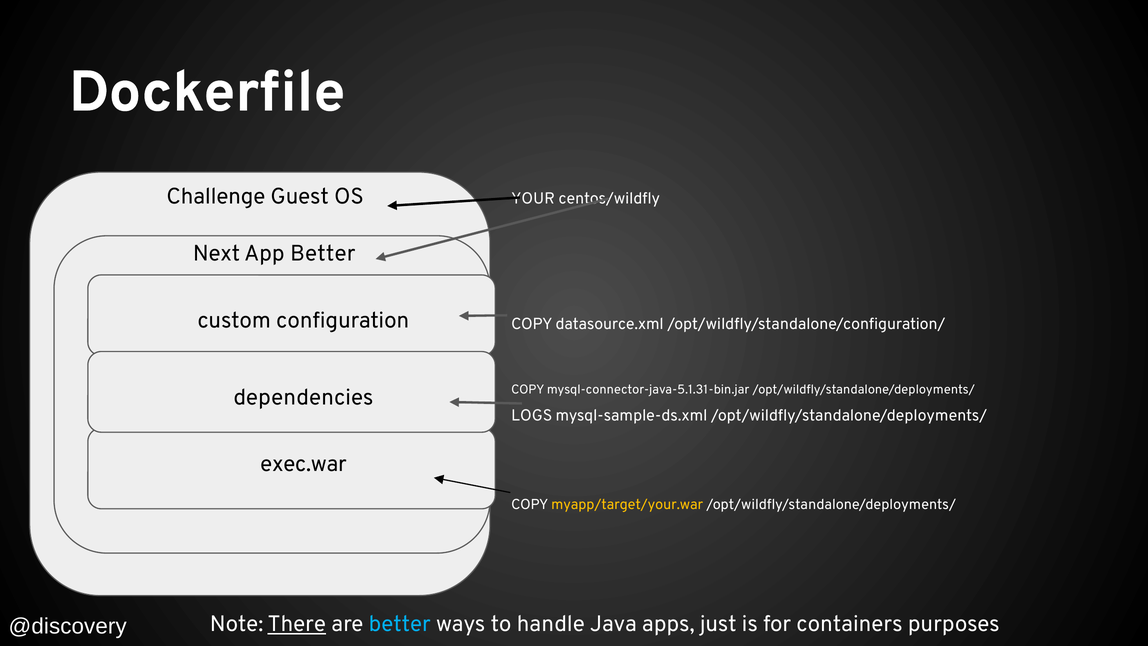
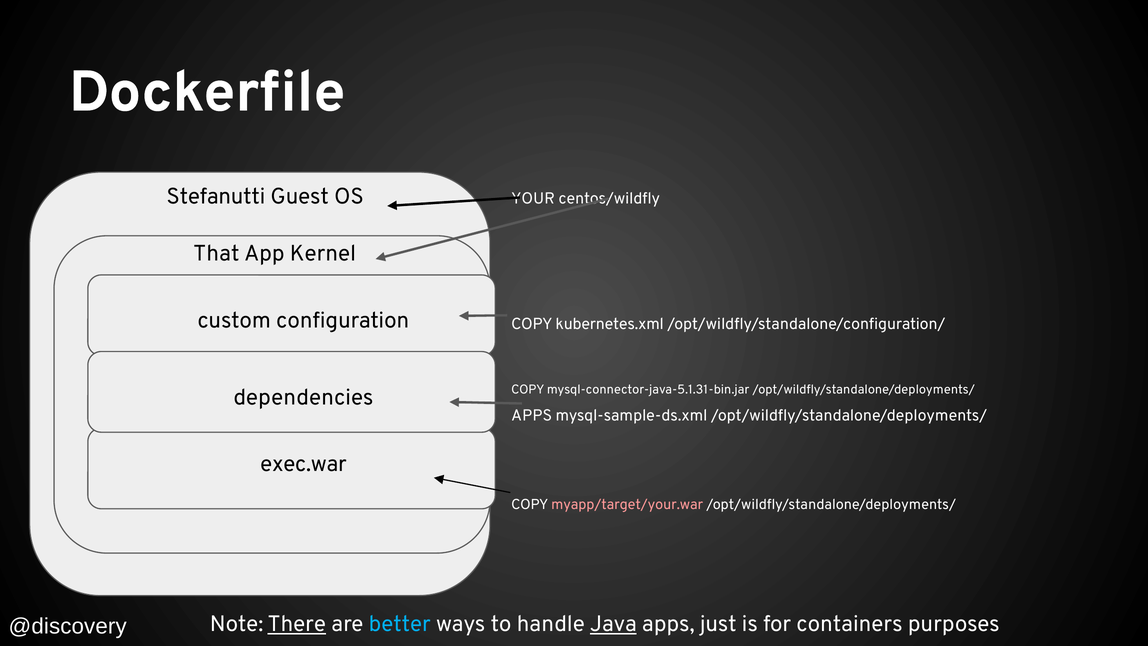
Challenge: Challenge -> Stefanutti (216, 196)
Next: Next -> That (216, 254)
App Better: Better -> Kernel (323, 254)
datasource.xml: datasource.xml -> kubernetes.xml (610, 324)
LOGS: LOGS -> APPS (532, 415)
myapp/target/your.war colour: yellow -> pink (627, 504)
Java underline: none -> present (613, 624)
